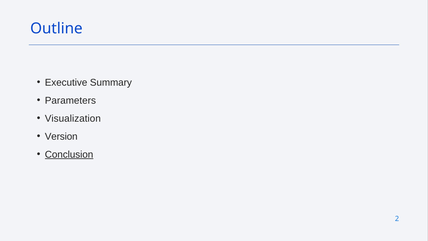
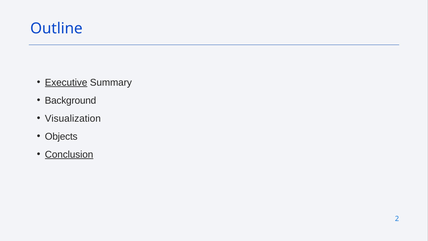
Executive underline: none -> present (66, 82)
Parameters: Parameters -> Background (70, 100)
Version: Version -> Objects (61, 136)
